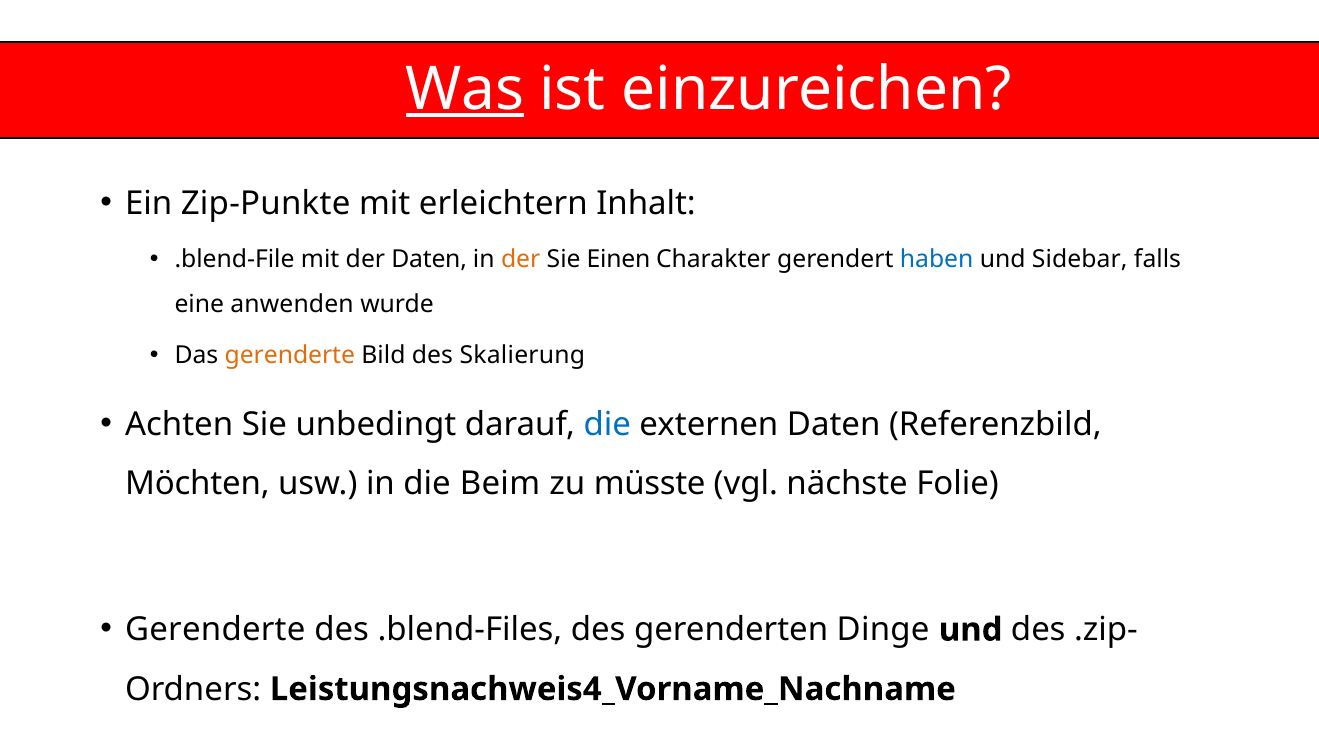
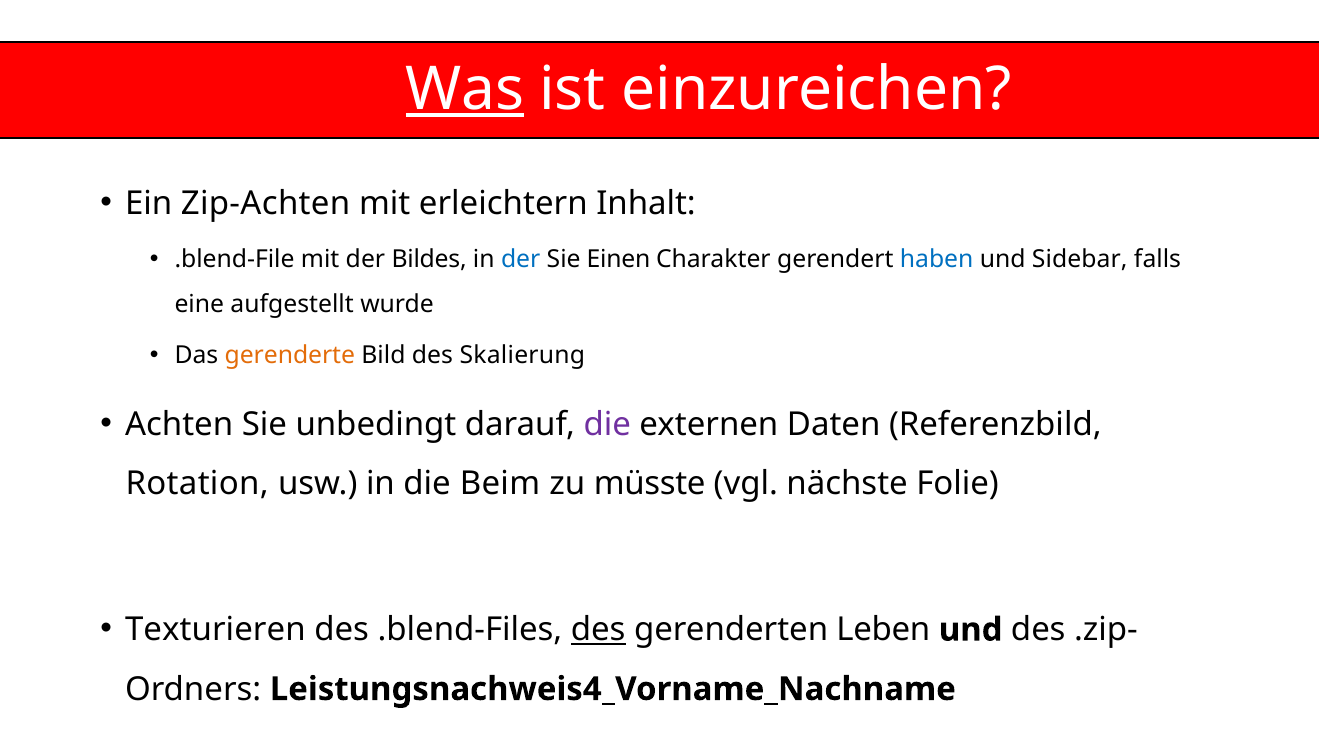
Zip-Punkte: Zip-Punkte -> Zip-Achten (266, 204)
der Daten: Daten -> Bildes (429, 260)
der colour: orange -> blue (521, 260)
anwenden: anwenden -> aufgestellt (292, 304)
die colour: blue -> purple (607, 424)
Möchten: Möchten -> Rotation (197, 484)
Gerenderte: Gerenderte -> Texturieren (215, 630)
des underline: none -> present (598, 630)
Dinge: Dinge -> Leben (883, 630)
